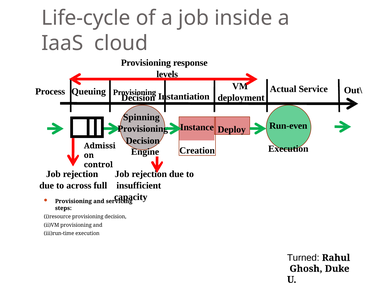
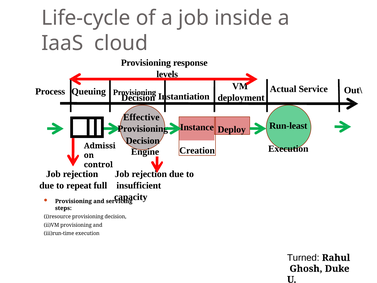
Spinning: Spinning -> Effective (141, 117)
Run-even: Run-even -> Run-least (288, 126)
across: across -> repeat (79, 185)
